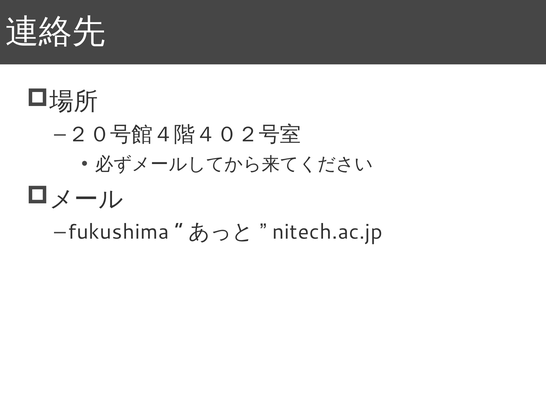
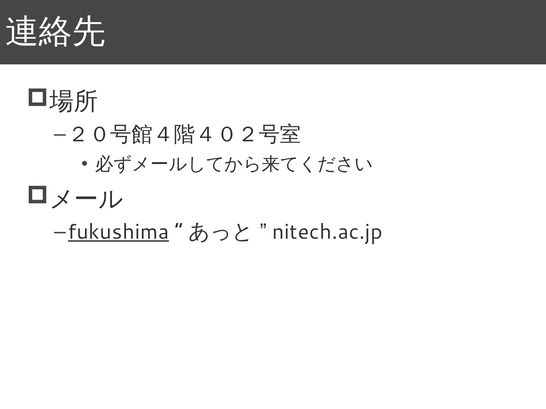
fukushima underline: none -> present (119, 232)
